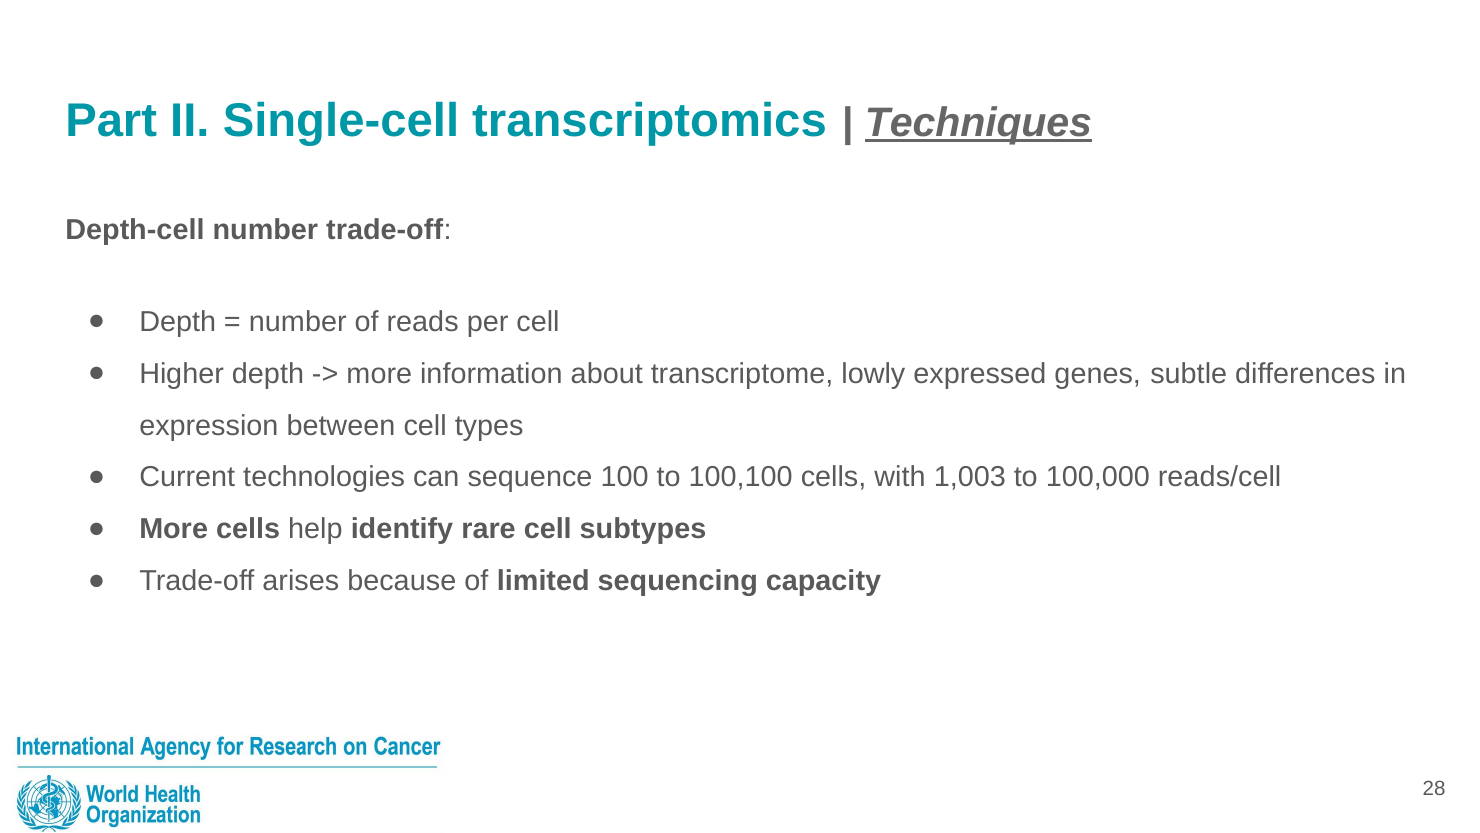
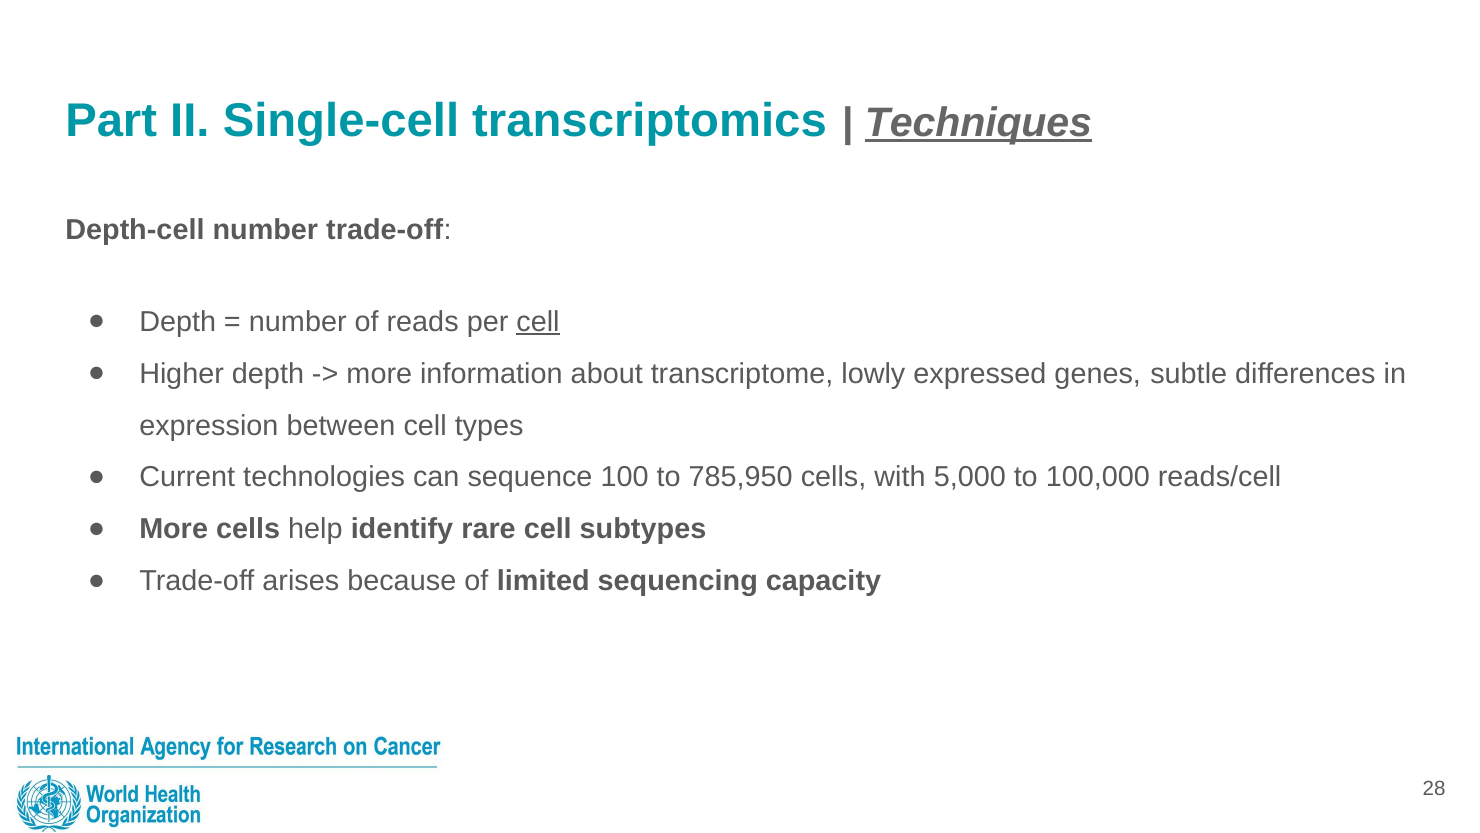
cell underline: none -> present (538, 322)
100,100: 100,100 -> 785,950 (741, 477)
1,003: 1,003 -> 5,000 (970, 477)
